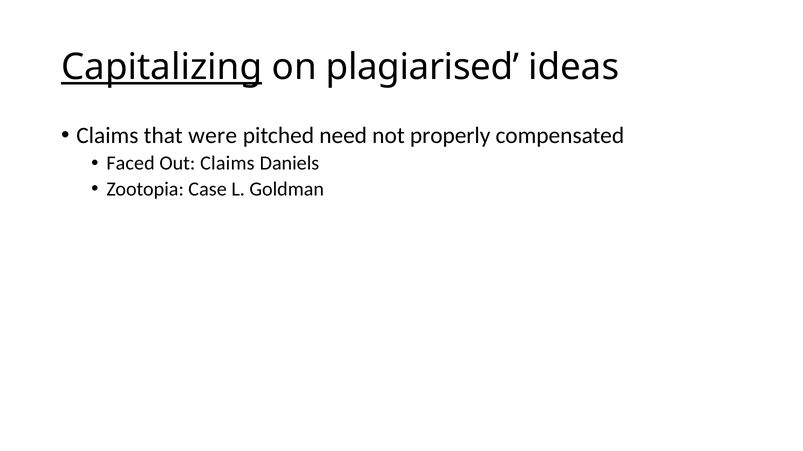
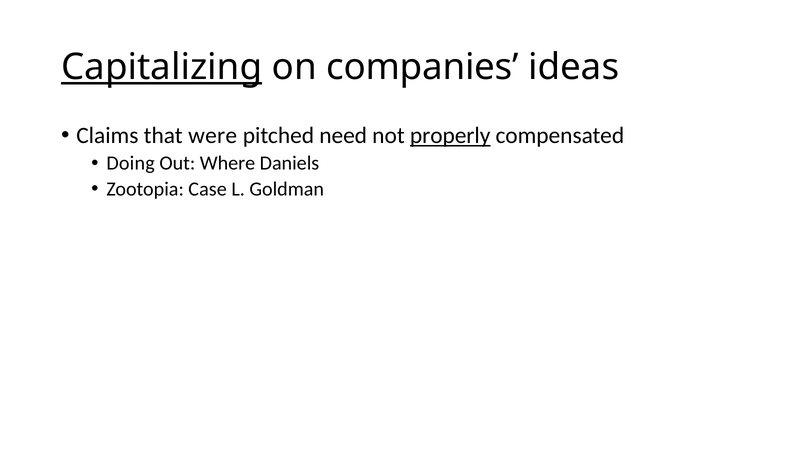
plagiarised: plagiarised -> companies (423, 67)
properly underline: none -> present (450, 136)
Faced: Faced -> Doing (131, 163)
Out Claims: Claims -> Where (227, 163)
